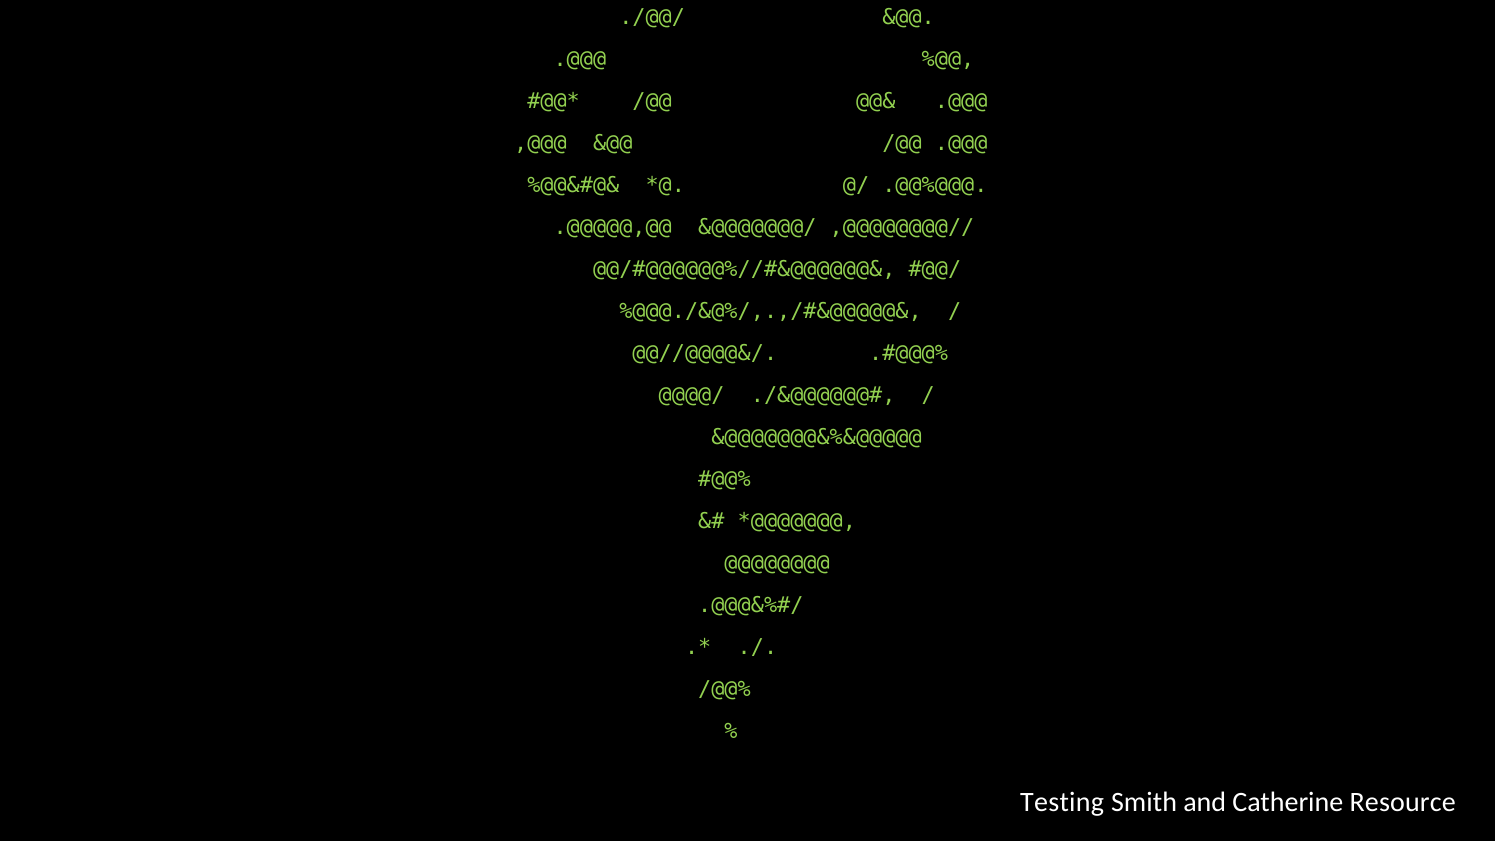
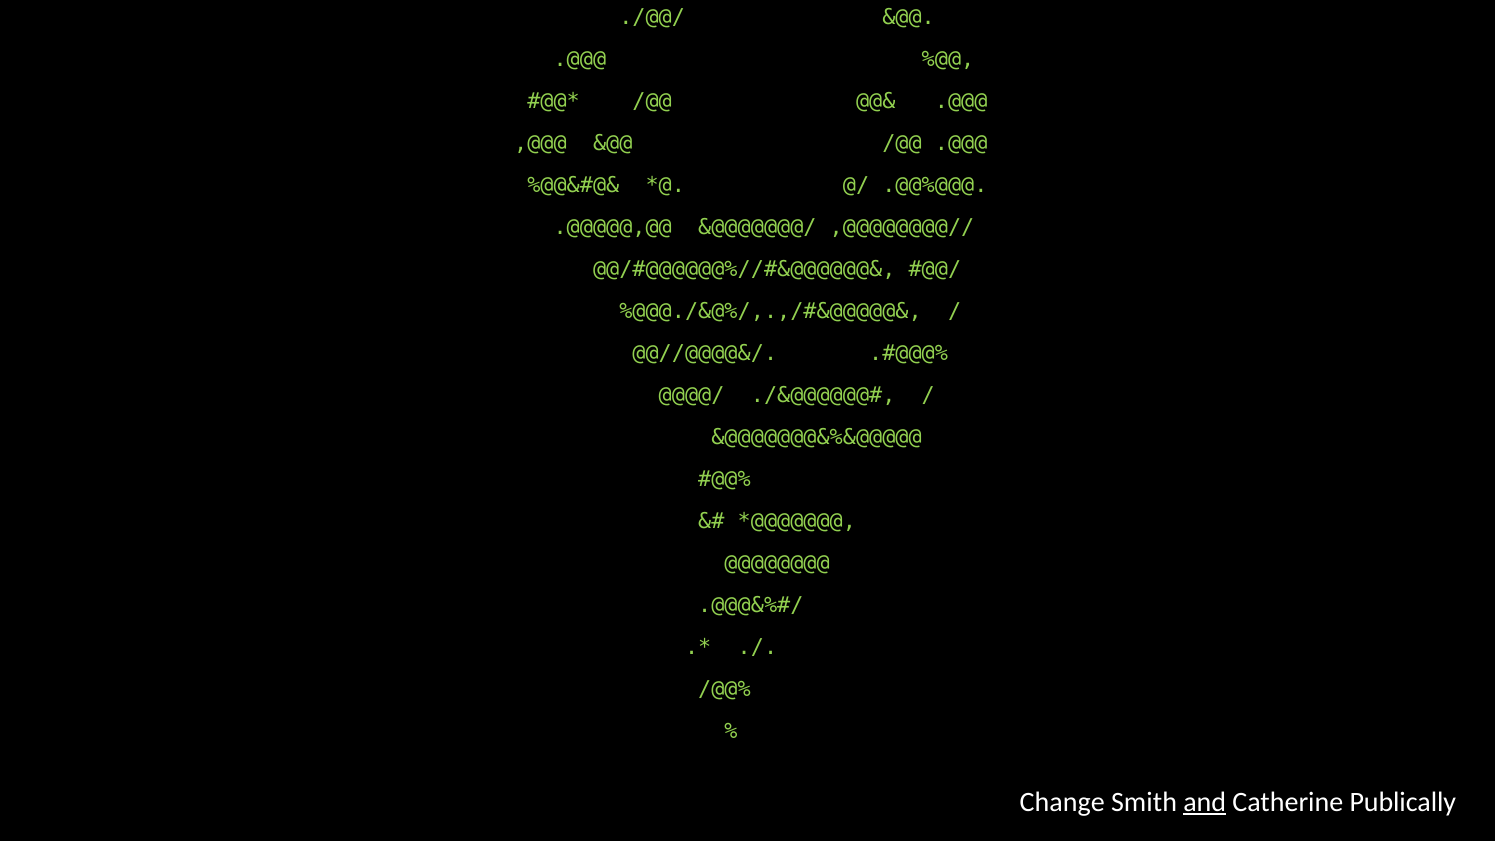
Testing: Testing -> Change (1062, 802)
and underline: none -> present (1205, 802)
Resource: Resource -> Publically (1403, 802)
